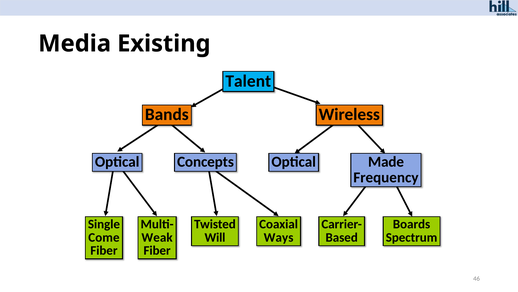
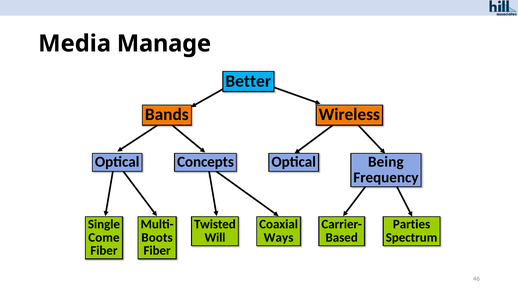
Existing: Existing -> Manage (164, 44)
Talent: Talent -> Better (248, 81)
Made: Made -> Being (386, 162)
Boards: Boards -> Parties (412, 224)
Weak: Weak -> Boots (157, 237)
